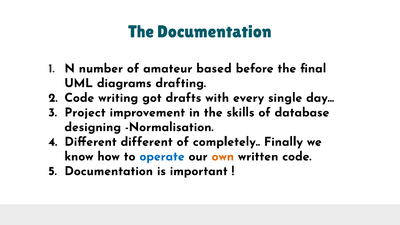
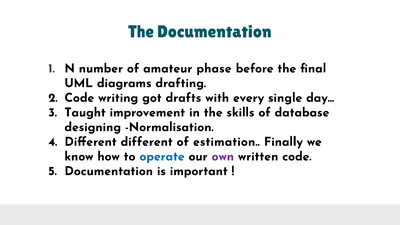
based: based -> phase (214, 68)
Project: Project -> Taught (85, 112)
completely: completely -> estimation (226, 142)
own colour: orange -> purple (223, 156)
